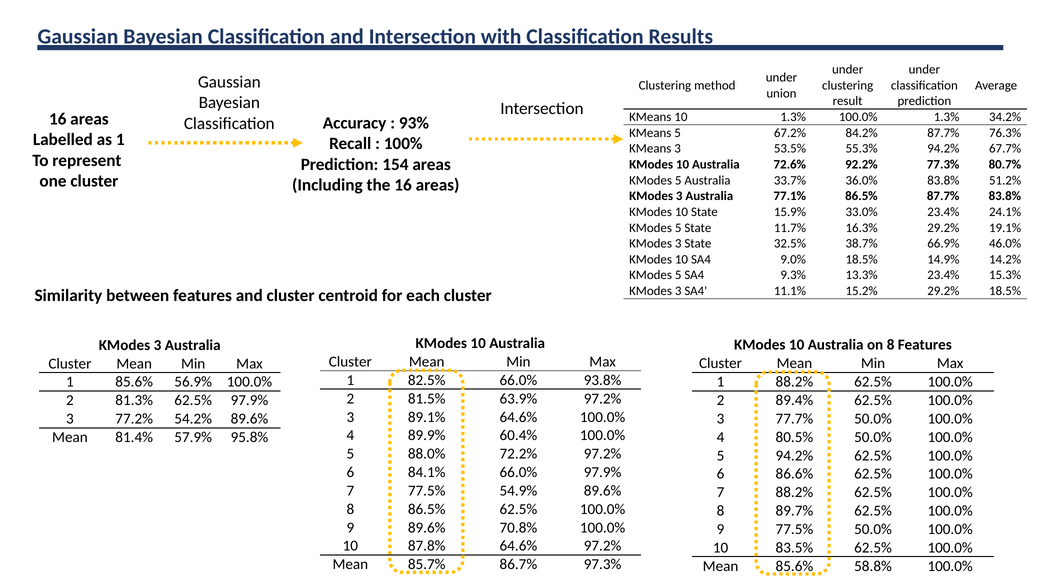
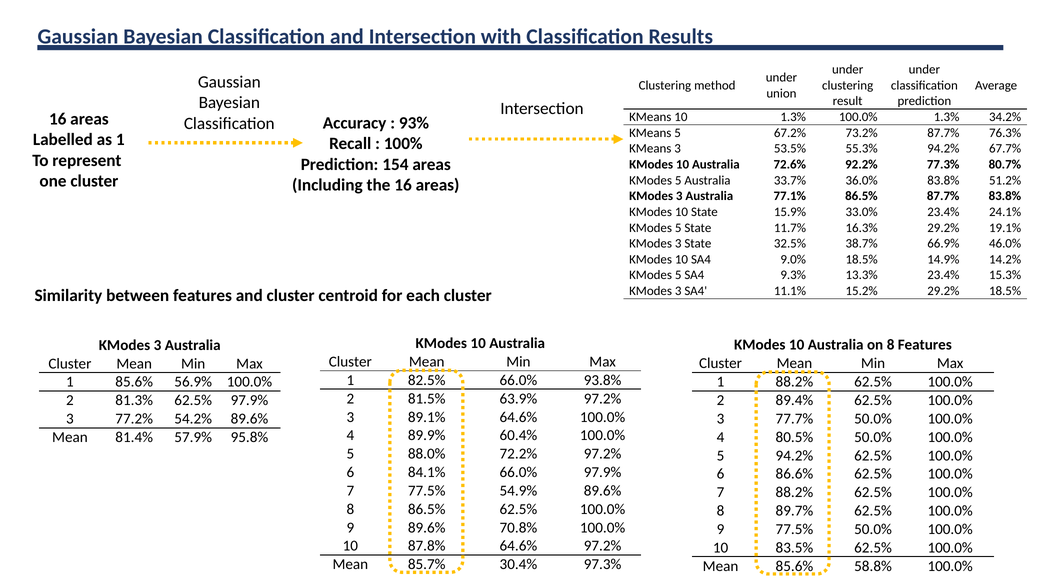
84.2%: 84.2% -> 73.2% (862, 133)
86.7%: 86.7% -> 30.4% (518, 565)
